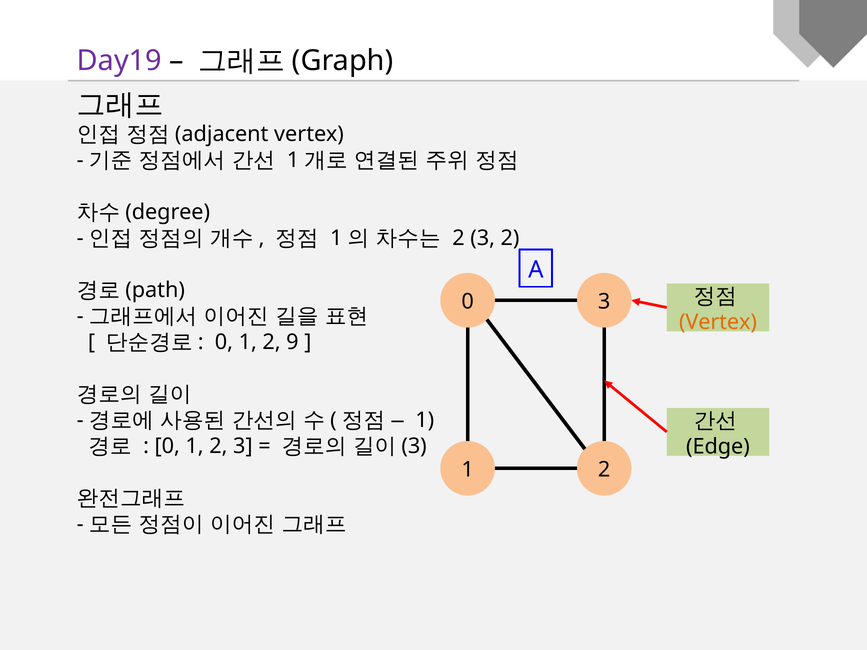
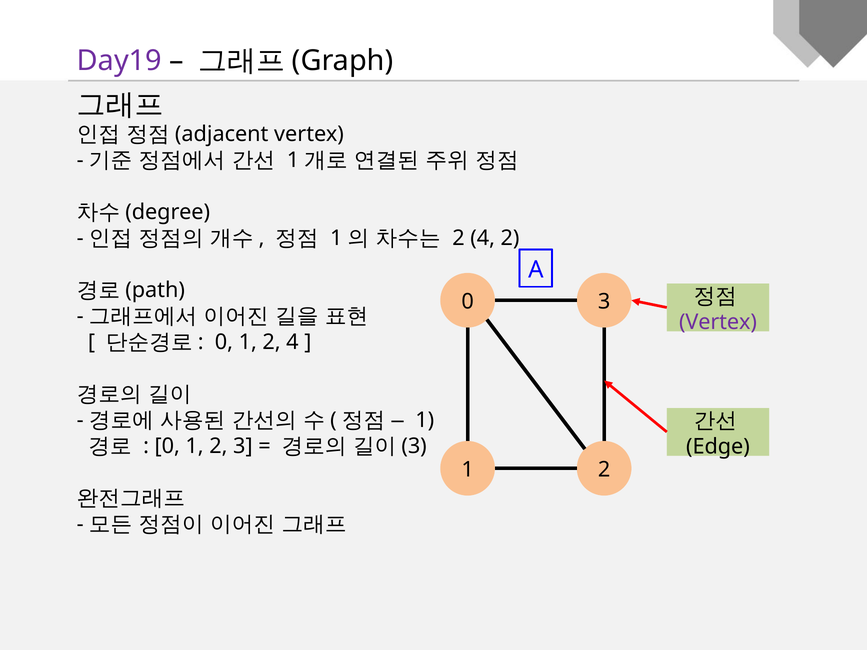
3: 3 -> 4 (483, 238)
Vertex colour: orange -> purple (718, 322)
1 2 9: 9 -> 4 (292, 342)
